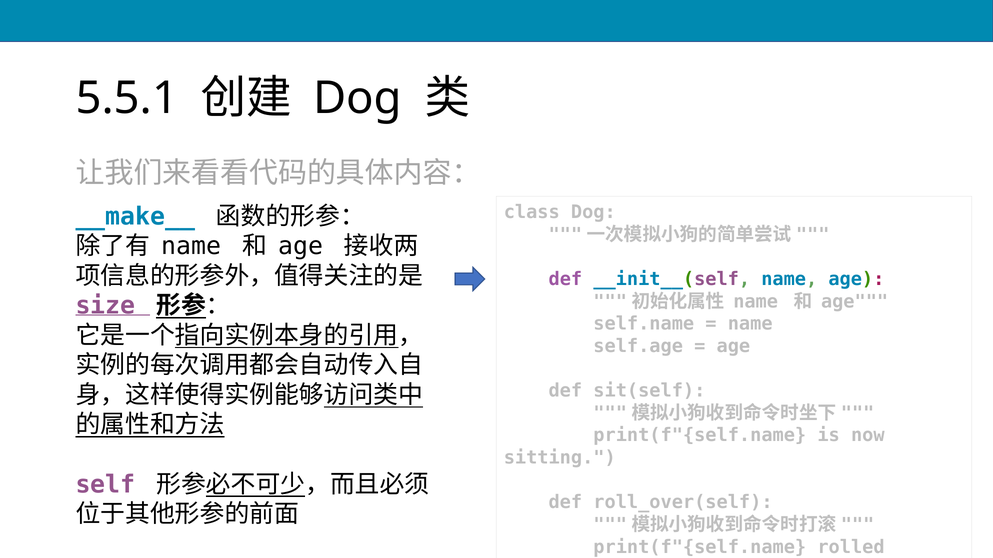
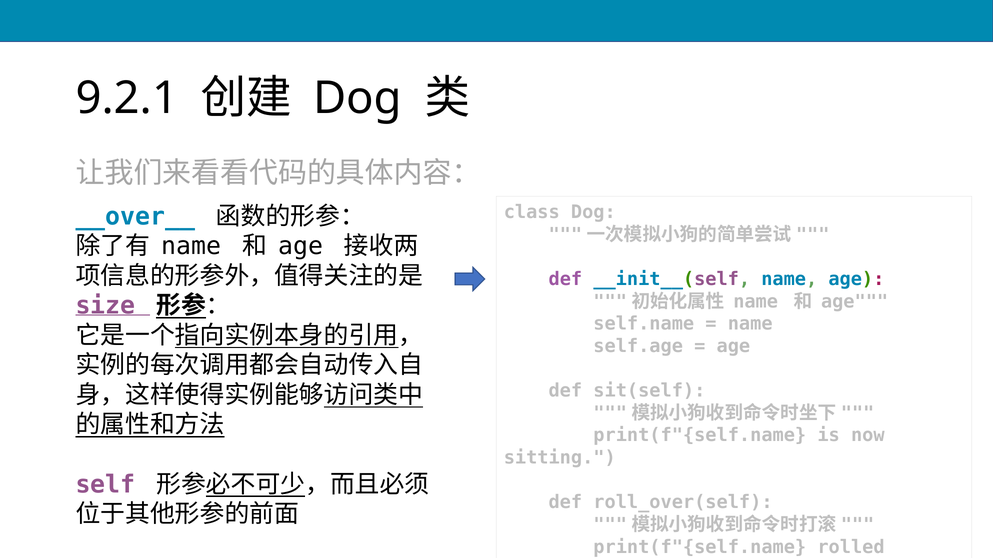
5.5.1: 5.5.1 -> 9.2.1 (127, 98)
__make__: __make__ -> __over__ (135, 217)
